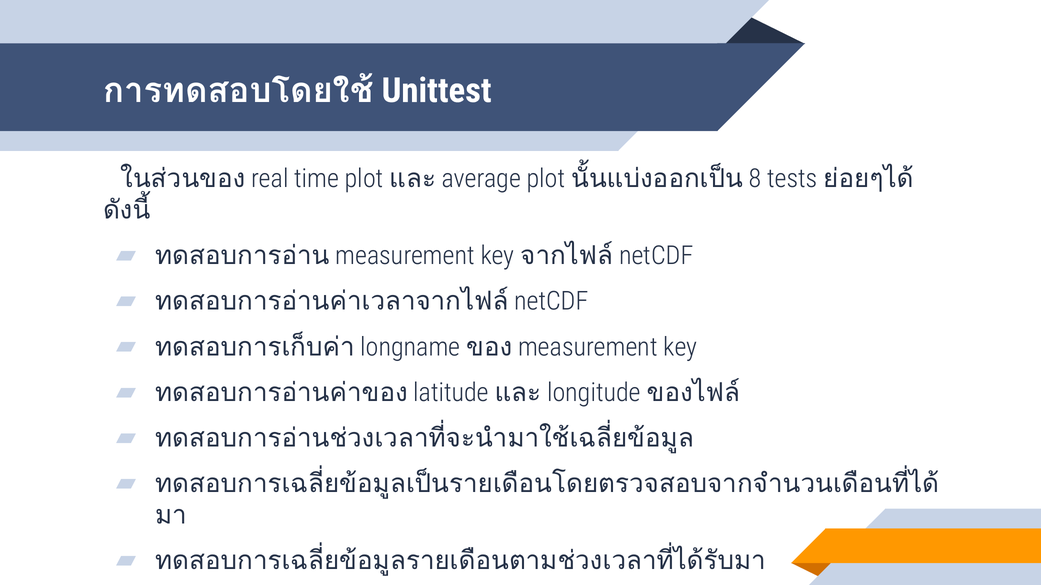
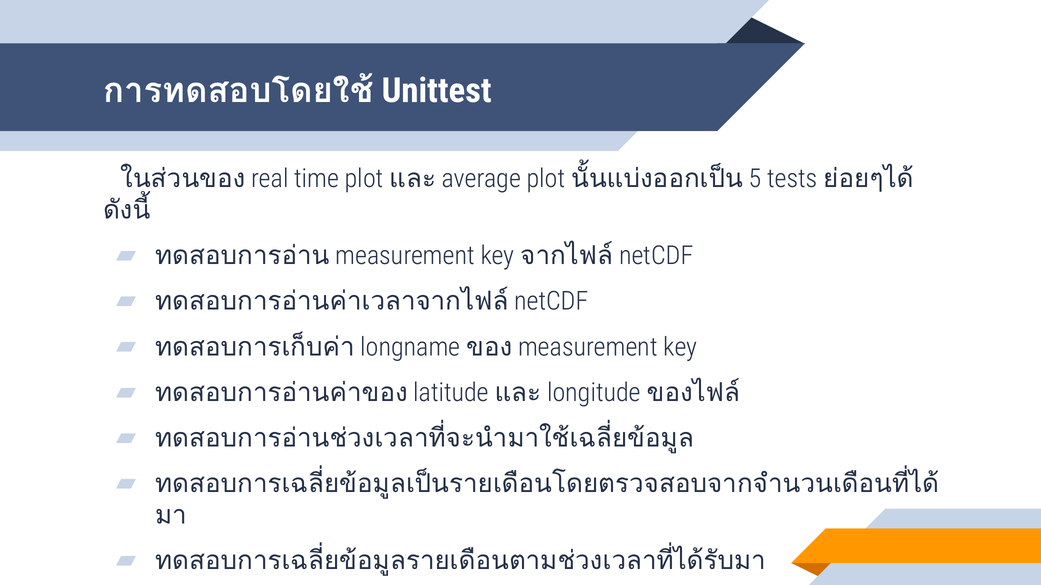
8: 8 -> 5 (755, 179)
